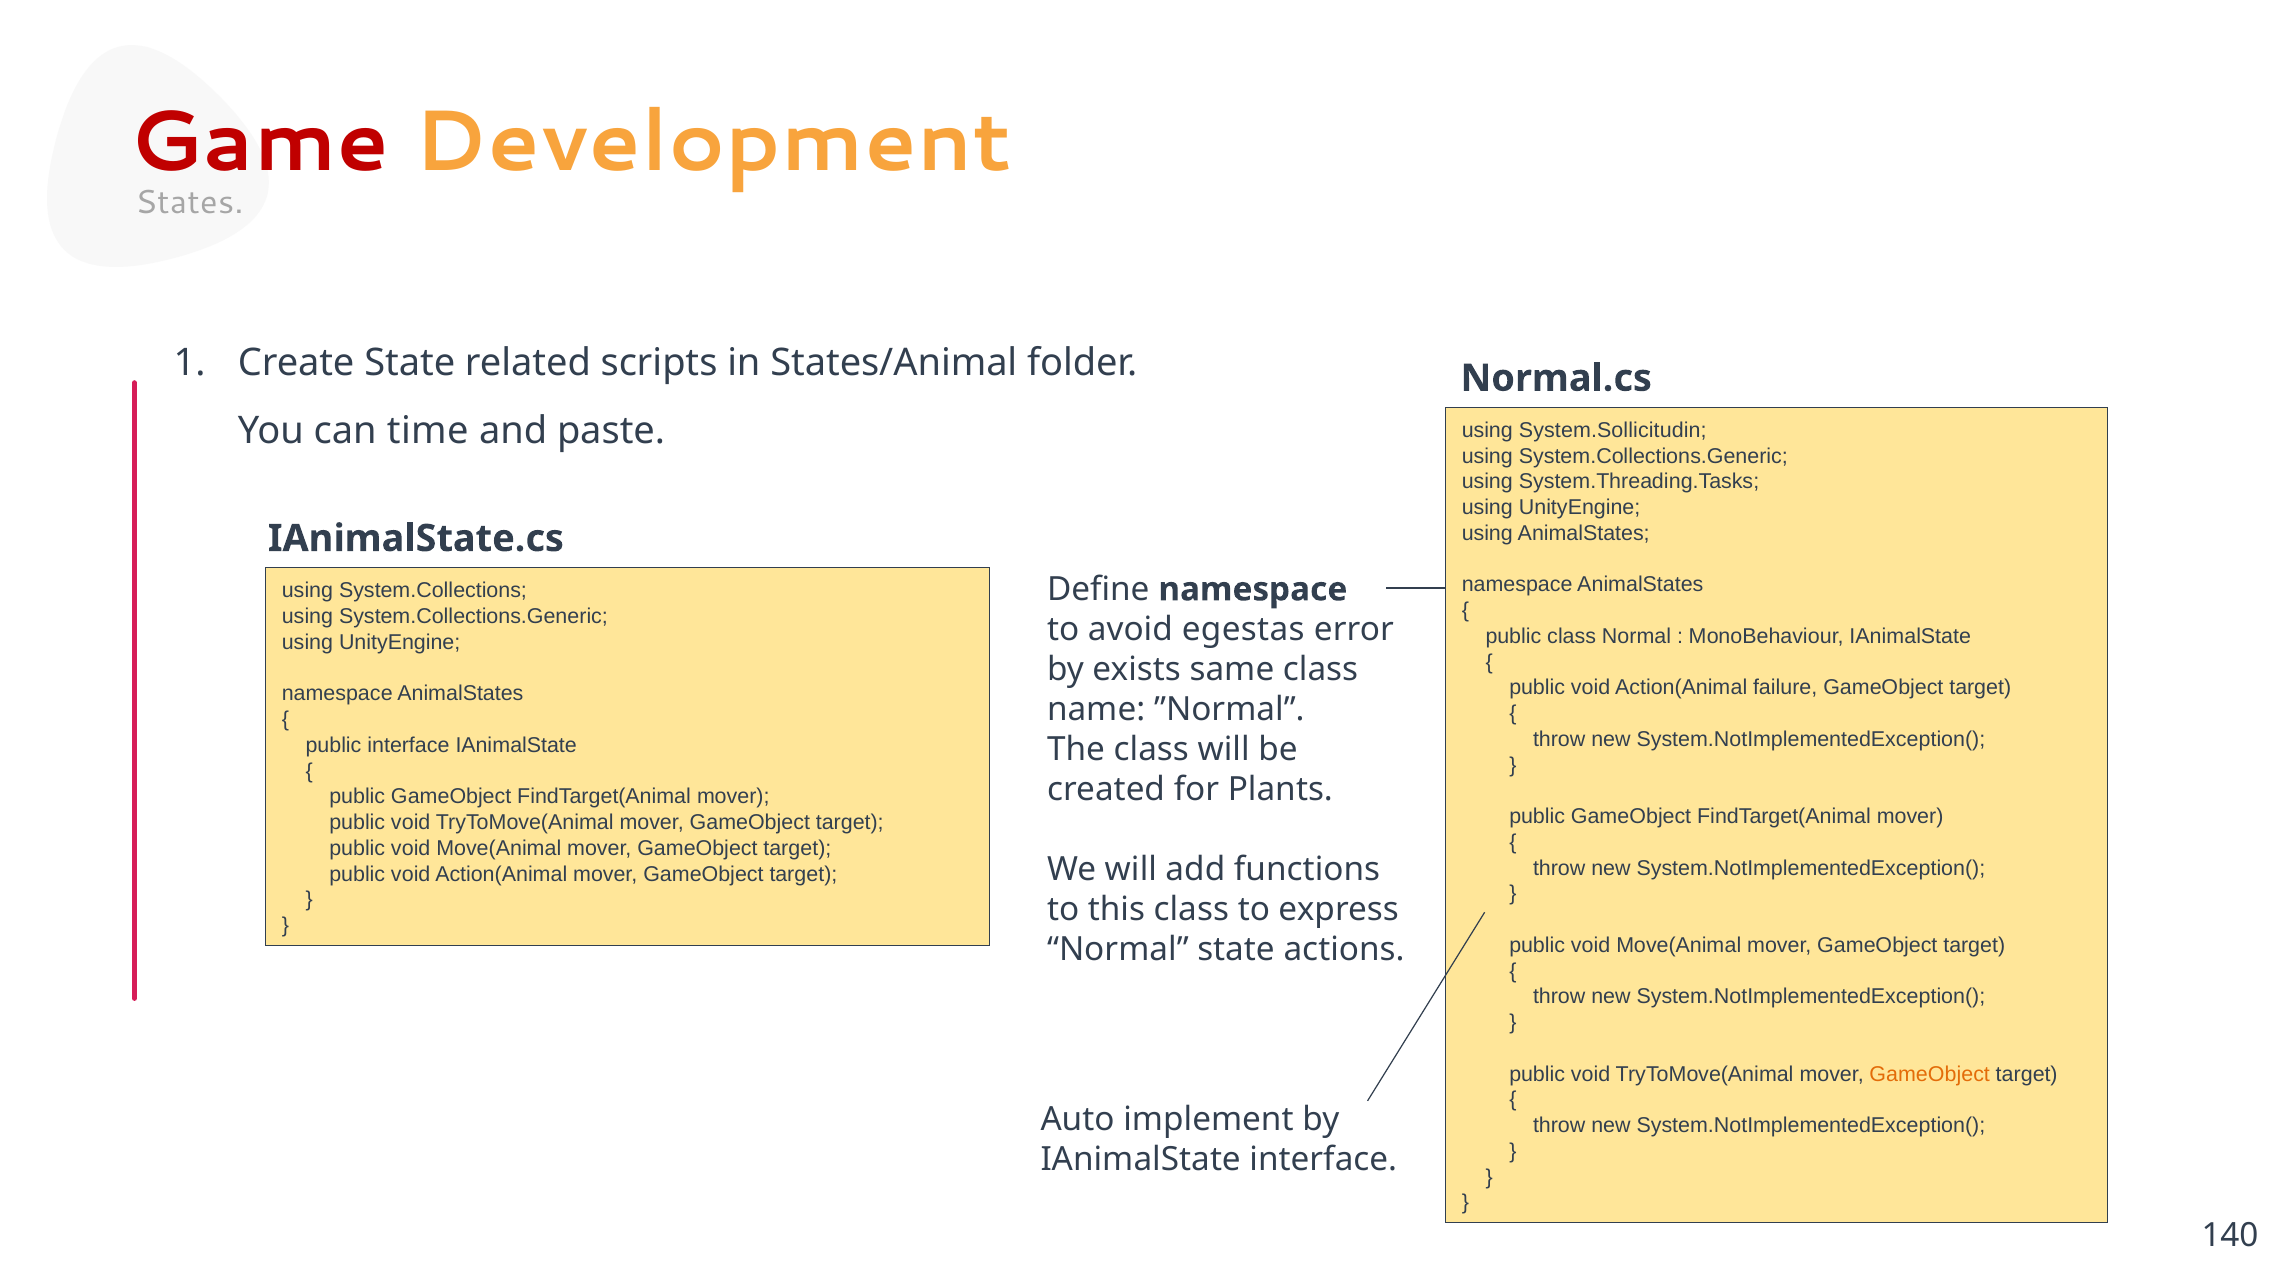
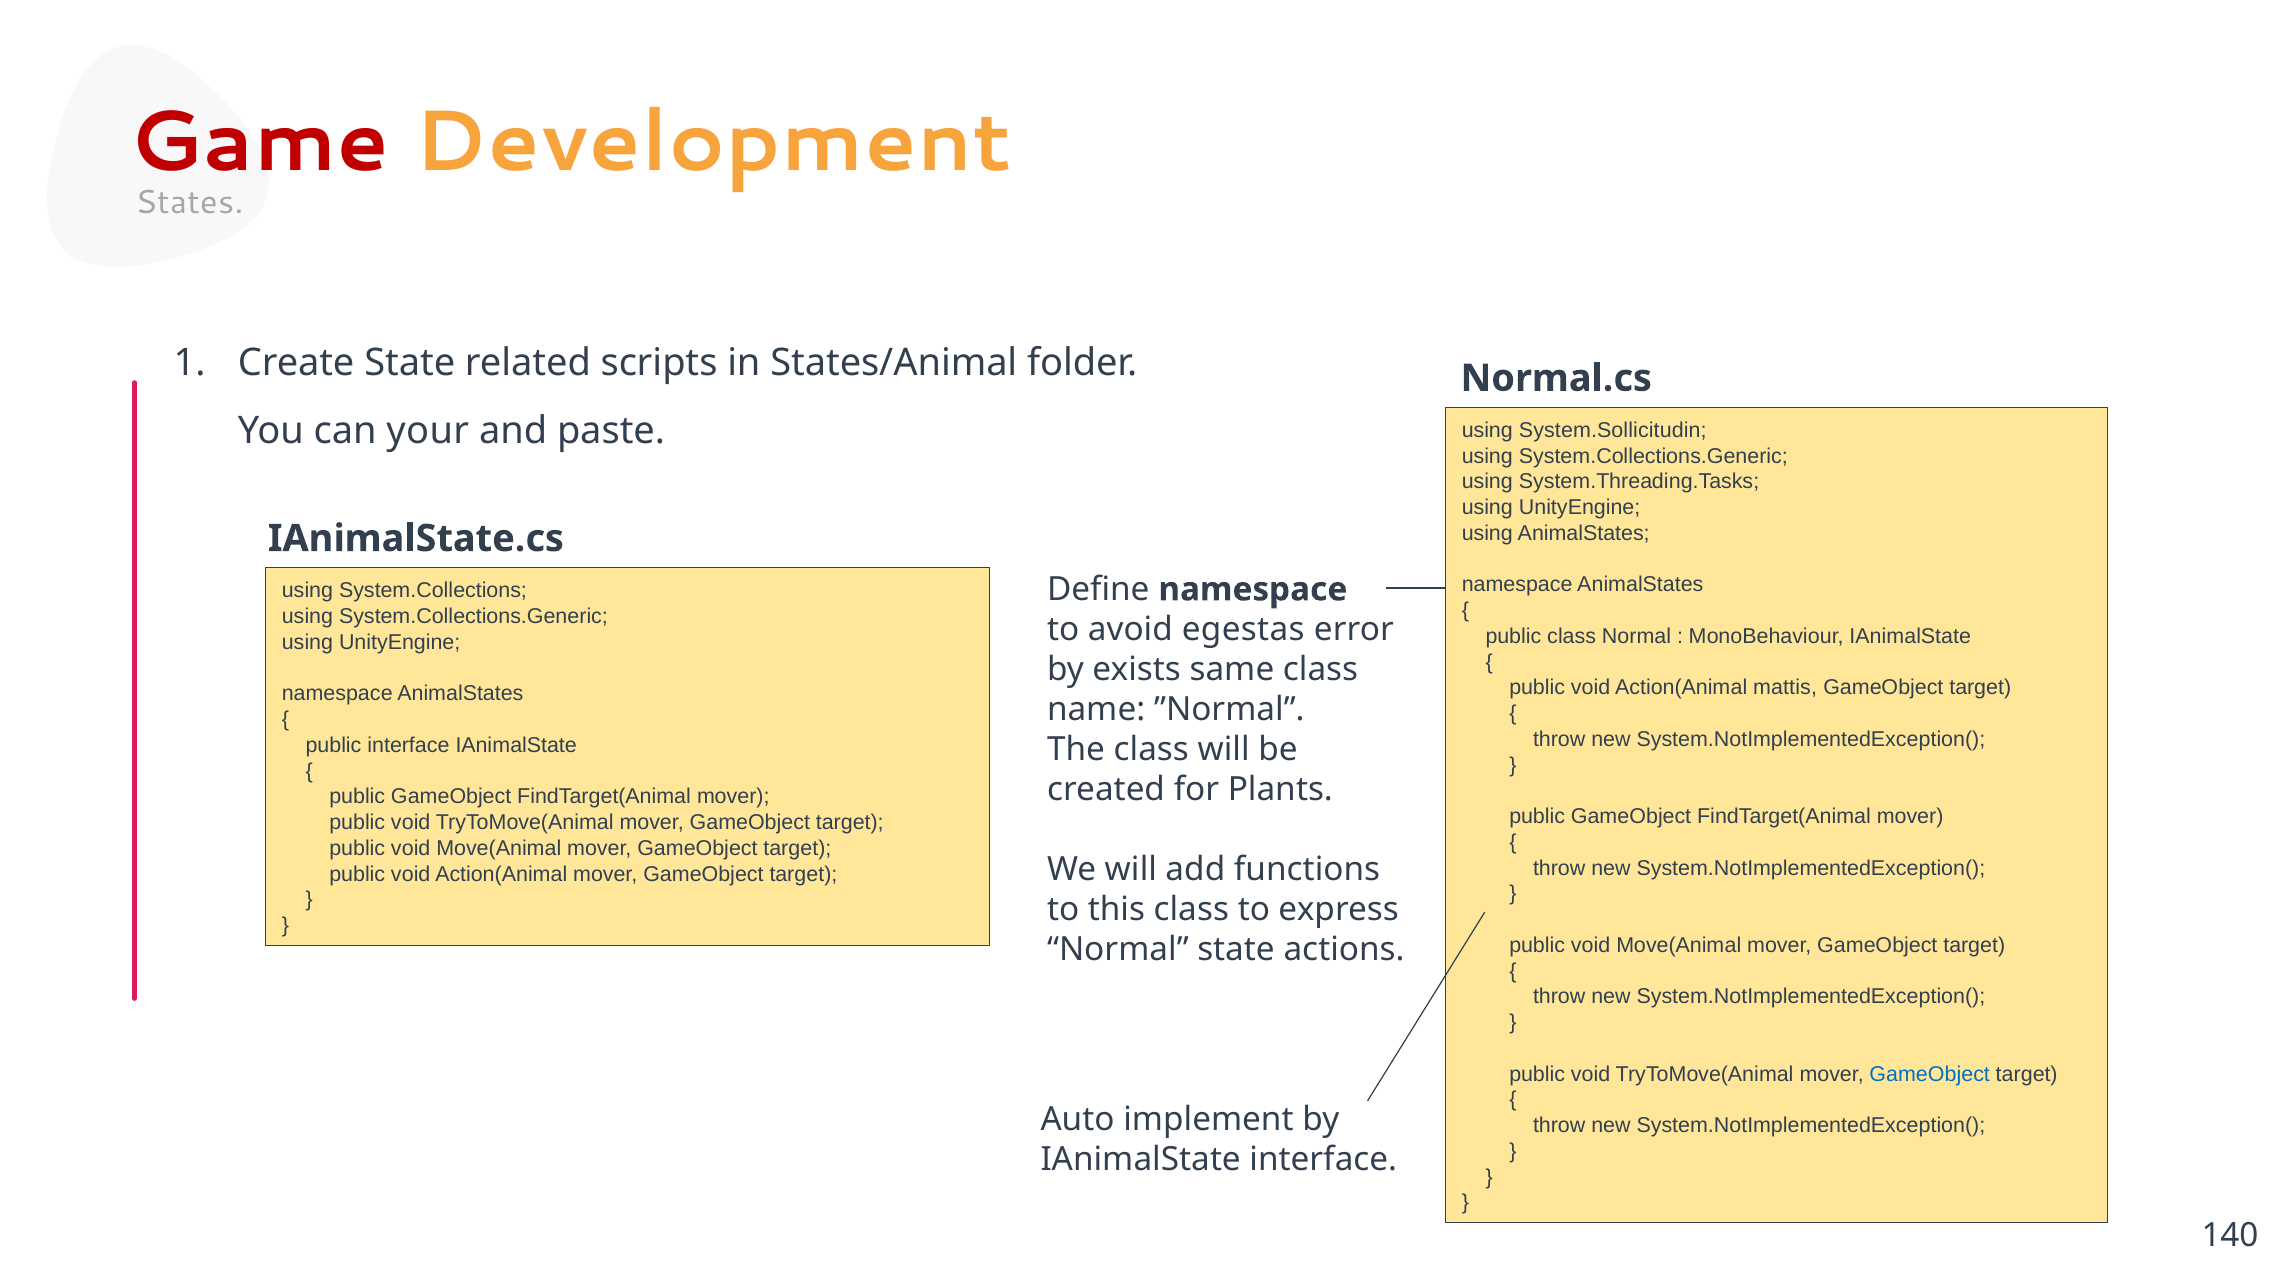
time: time -> your (428, 431)
failure: failure -> mattis (1785, 688)
GameObject colour: orange -> blue (1930, 1074)
